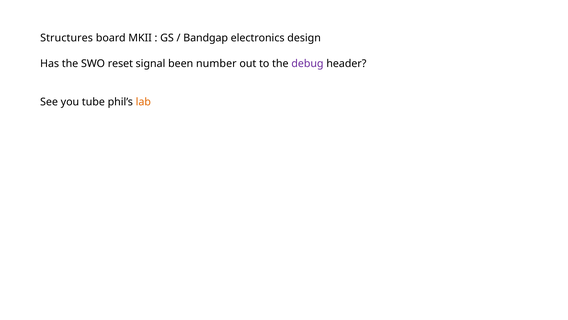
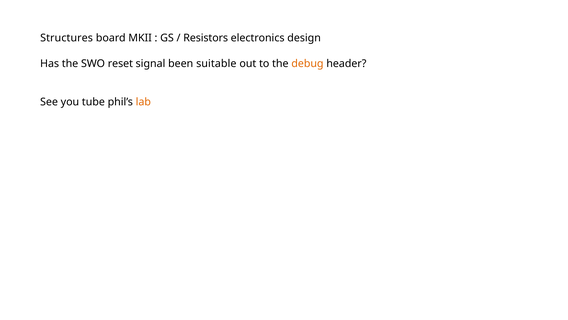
Bandgap: Bandgap -> Resistors (206, 38)
number: number -> suitable (216, 63)
debug colour: purple -> orange (307, 63)
